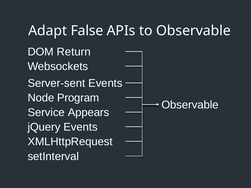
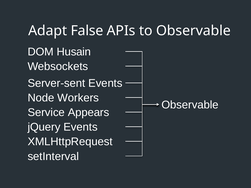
Return: Return -> Husain (74, 52)
Program: Program -> Workers (78, 98)
